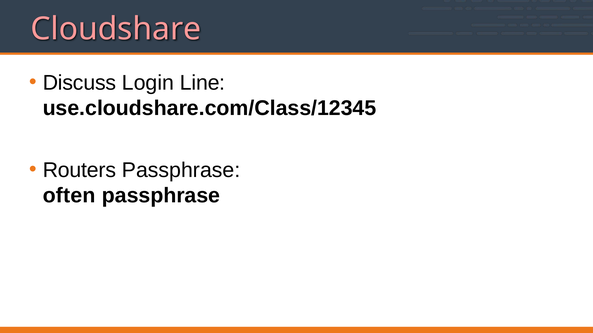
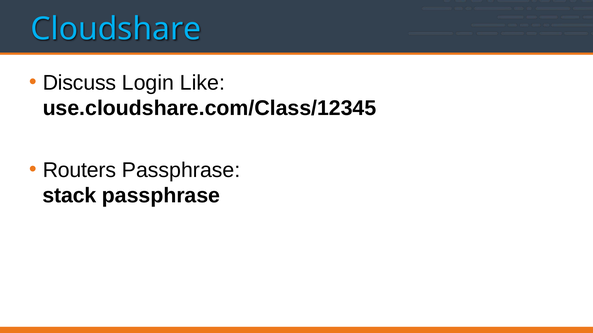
Cloudshare colour: pink -> light blue (116, 29)
Line: Line -> Like (202, 83)
often: often -> stack (69, 196)
